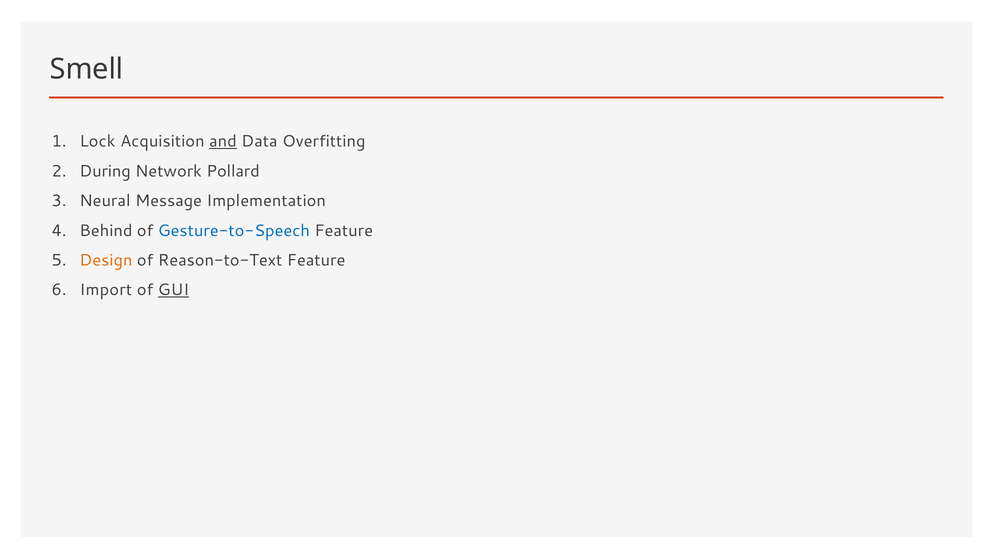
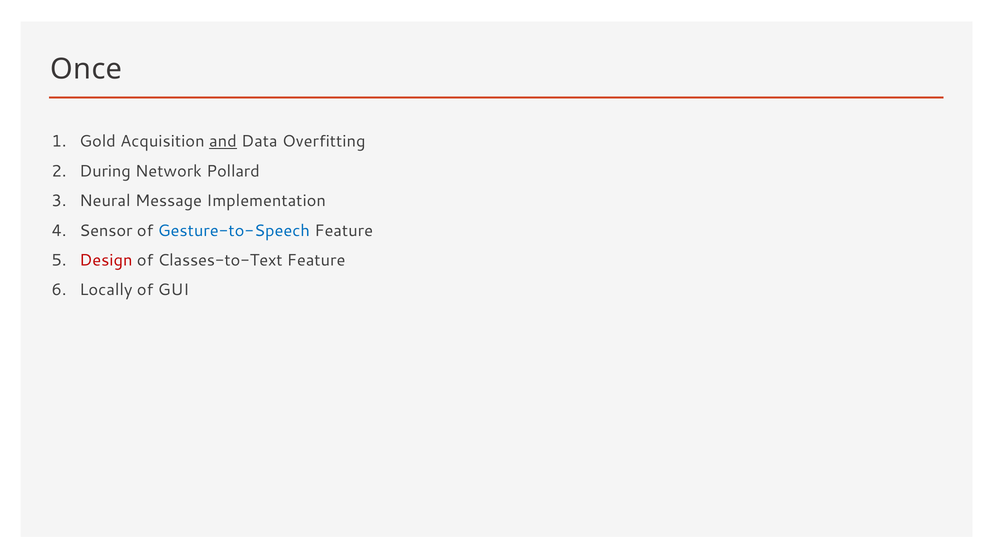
Smell: Smell -> Once (86, 70)
Lock: Lock -> Gold (98, 142)
Behind: Behind -> Sensor (106, 231)
Design colour: orange -> red (106, 261)
Reason-to-Text: Reason-to-Text -> Classes-to-Text (220, 261)
Import: Import -> Locally (106, 290)
GUI underline: present -> none (174, 290)
